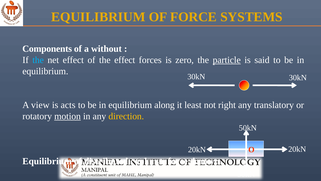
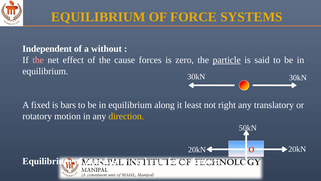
Components: Components -> Independent (47, 49)
the colour: light blue -> pink (38, 60)
the effect: effect -> cause (125, 60)
view: view -> fixed (40, 105)
acts: acts -> bars (68, 105)
motion underline: present -> none (68, 116)
of distributed: distributed -> translatory (106, 161)
